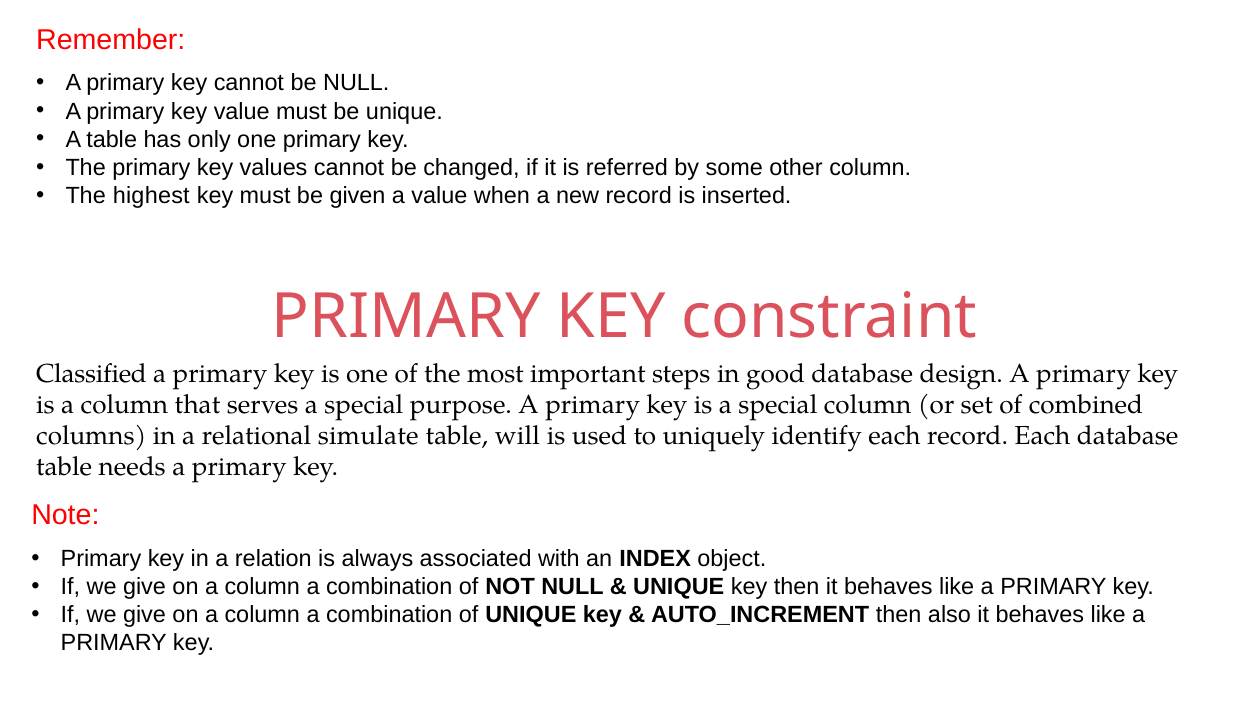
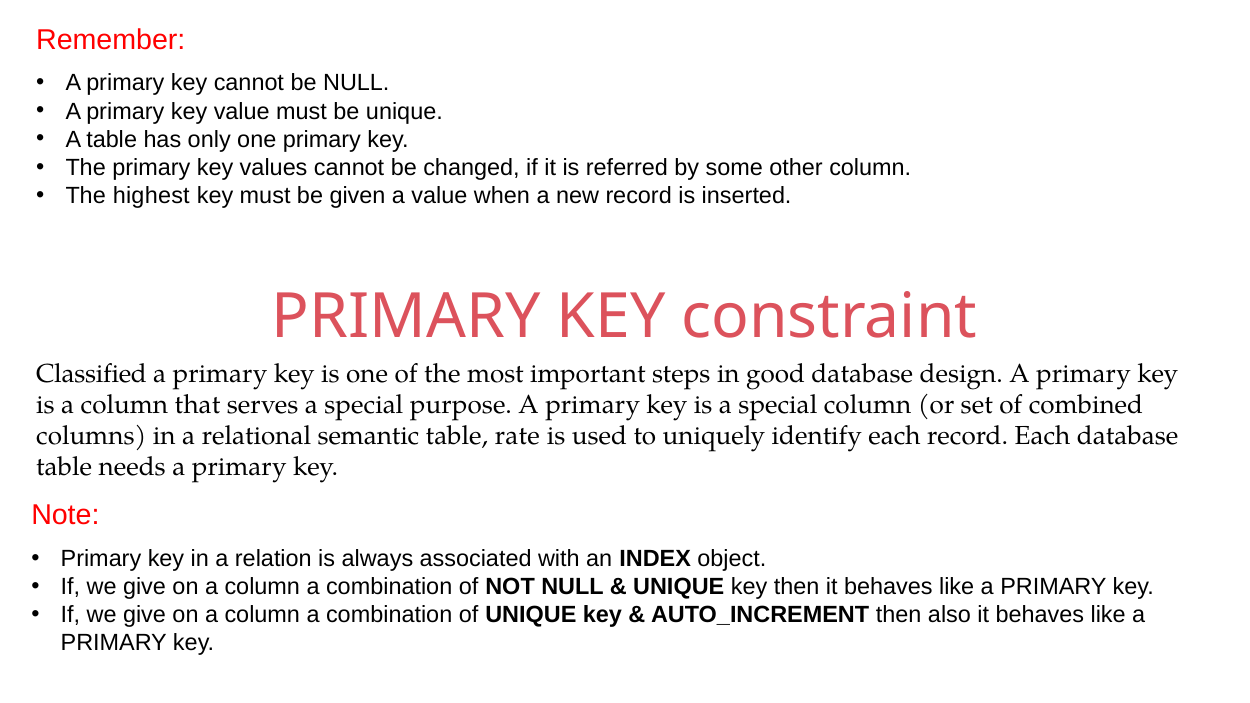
simulate: simulate -> semantic (368, 436)
will: will -> rate (517, 436)
